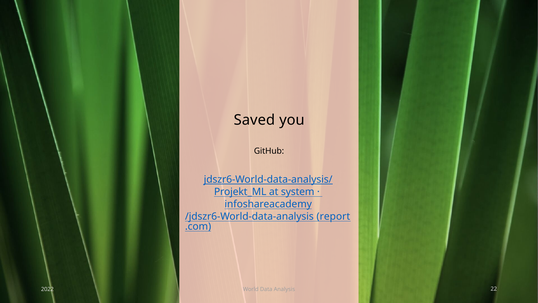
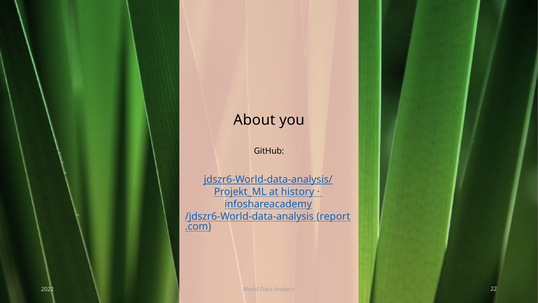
Saved: Saved -> About (254, 120)
system: system -> history (298, 192)
